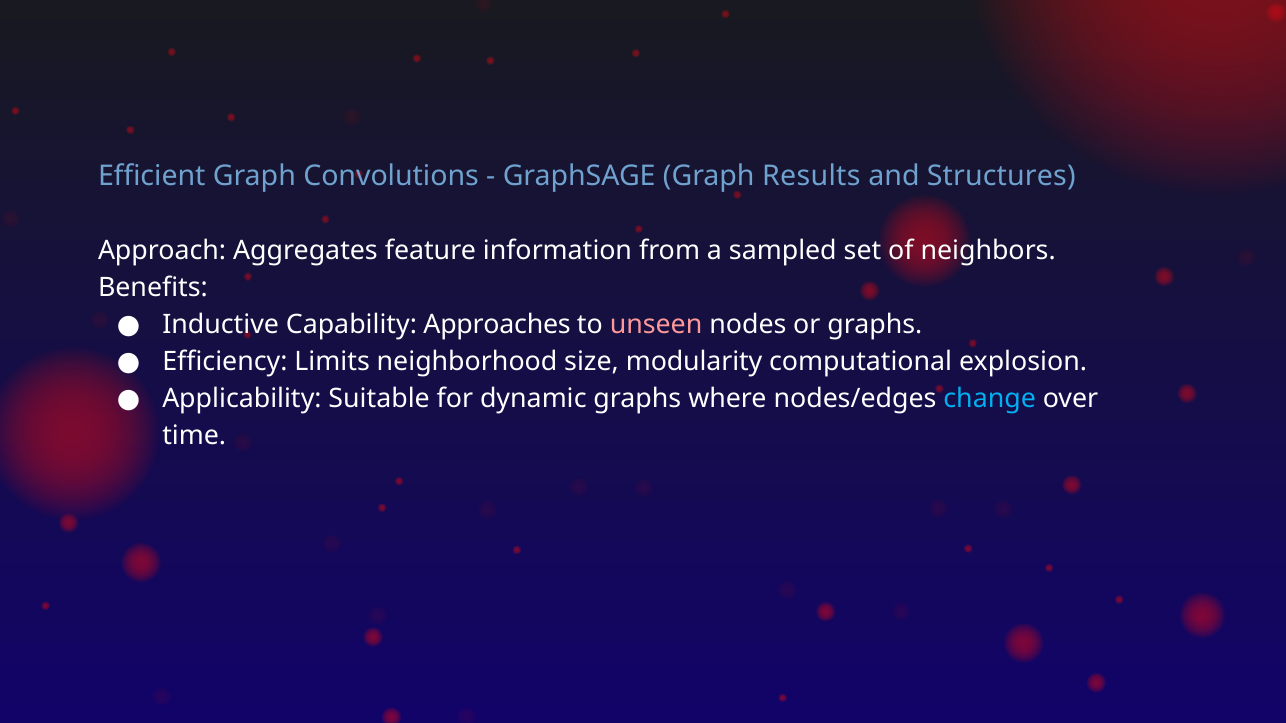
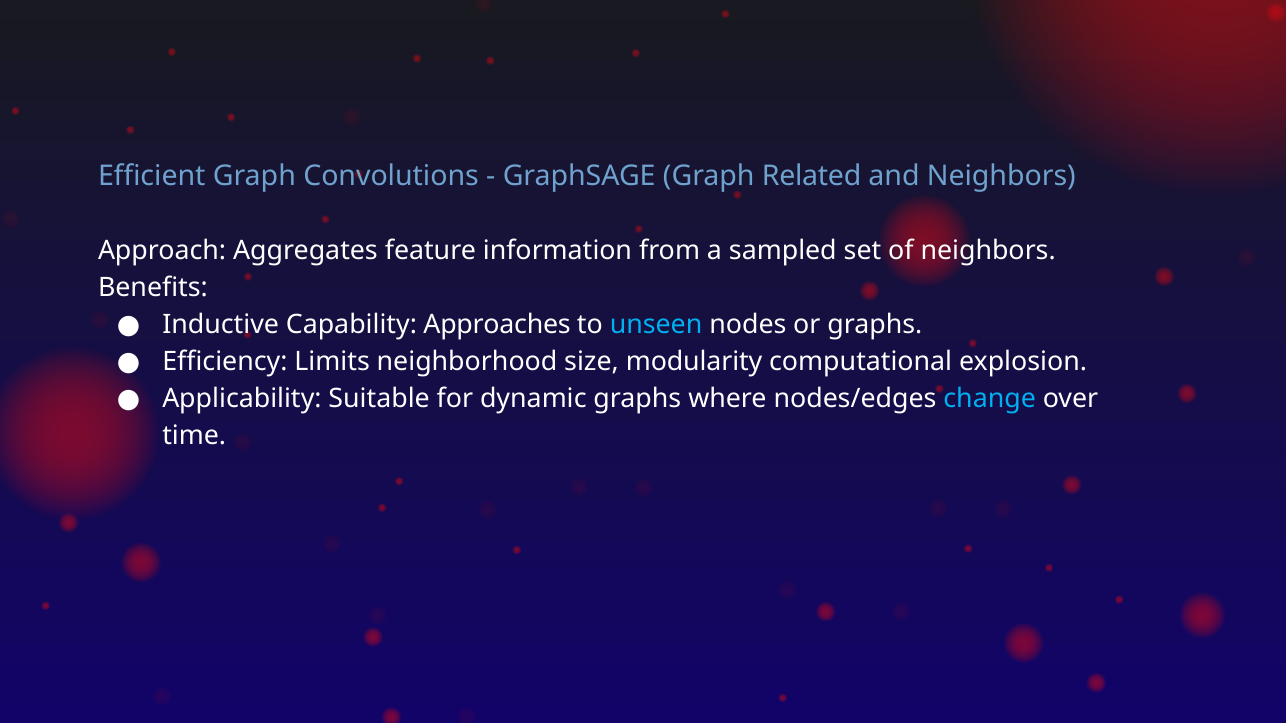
Results: Results -> Related (812, 176)
and Structures: Structures -> Neighbors (1001, 176)
unseen colour: pink -> light blue (656, 325)
